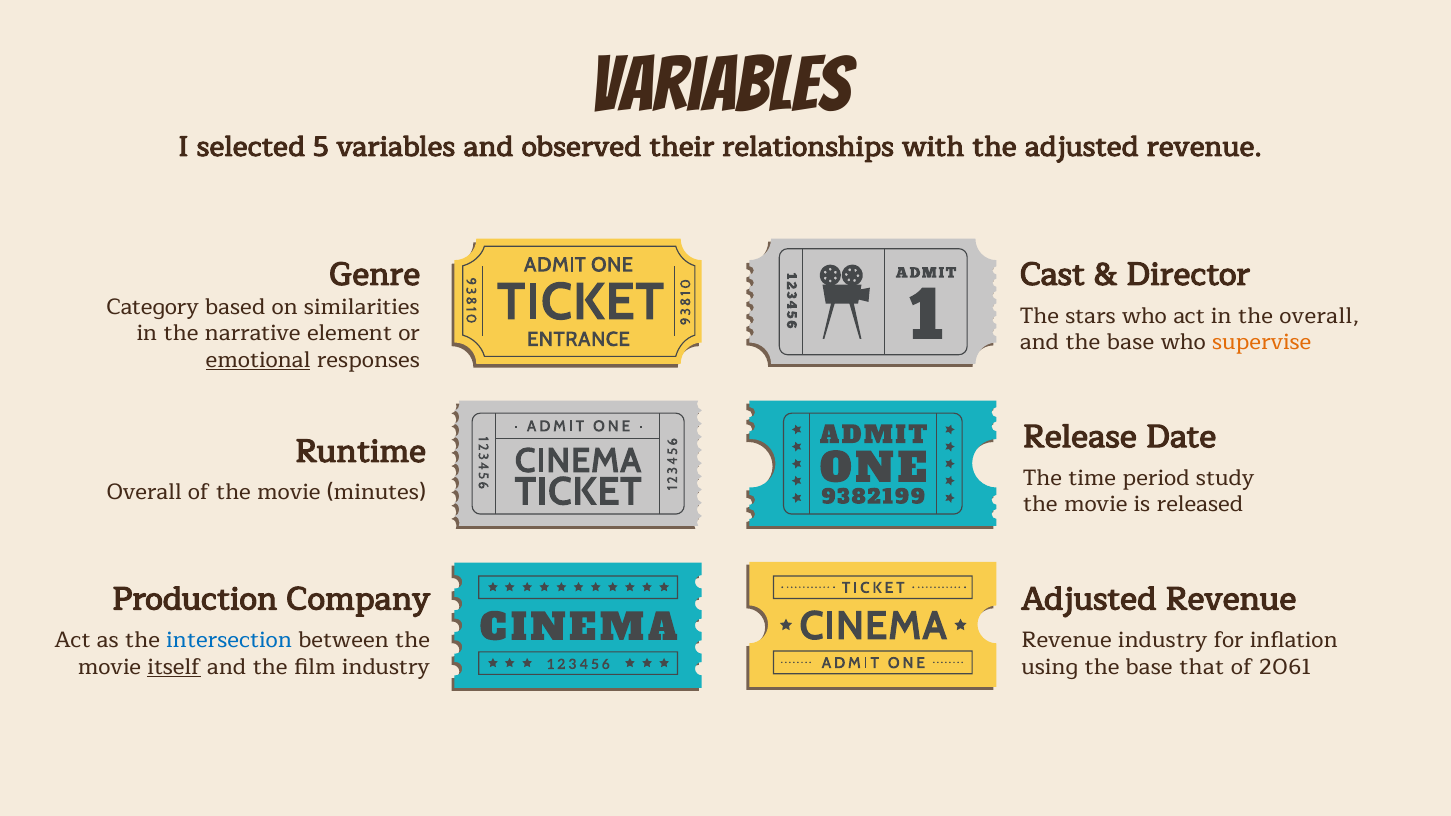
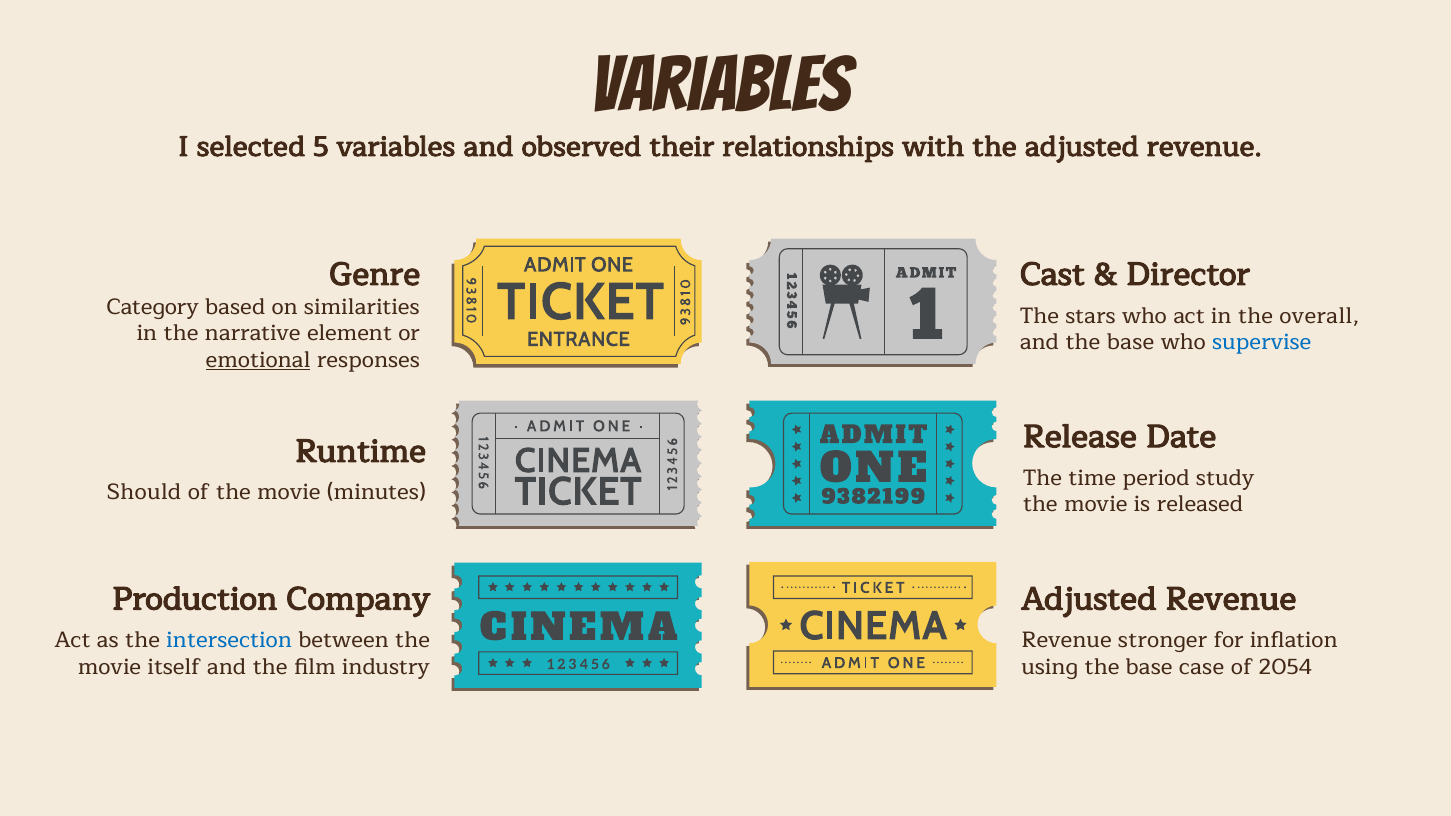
supervise colour: orange -> blue (1262, 342)
Overall: Overall -> Should (144, 493)
Revenue industry: industry -> stronger (1163, 640)
itself underline: present -> none (174, 667)
that: that -> case (1202, 667)
2061: 2061 -> 2054 (1285, 667)
